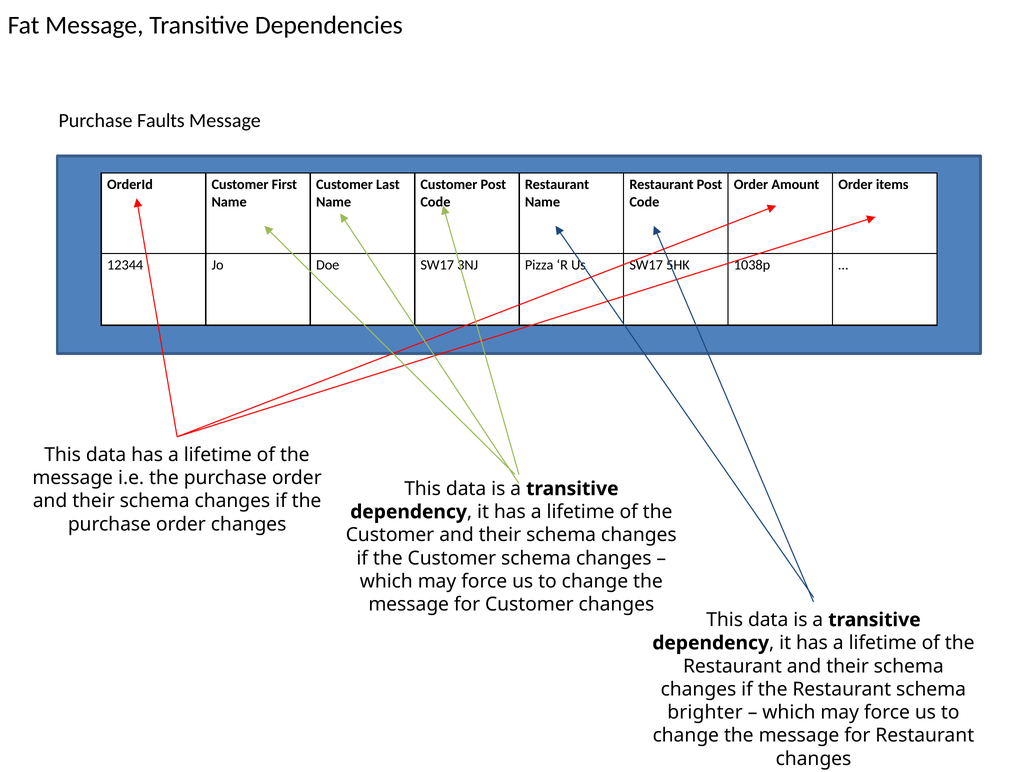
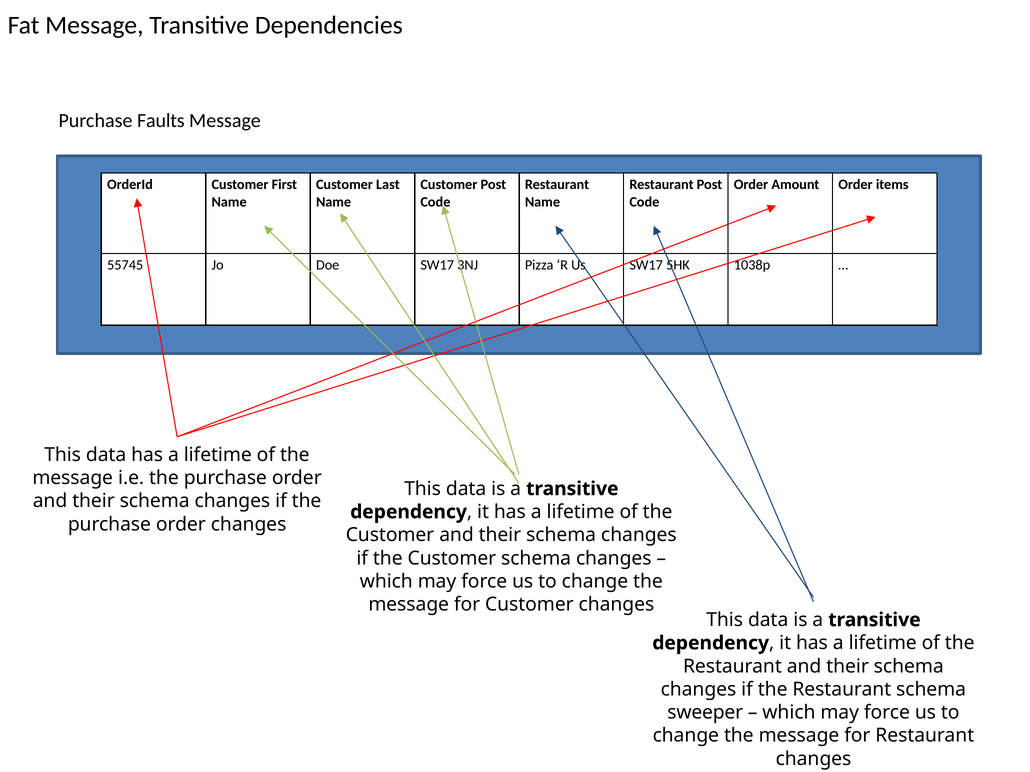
12344: 12344 -> 55745 (125, 265)
brighter: brighter -> sweeper (705, 713)
